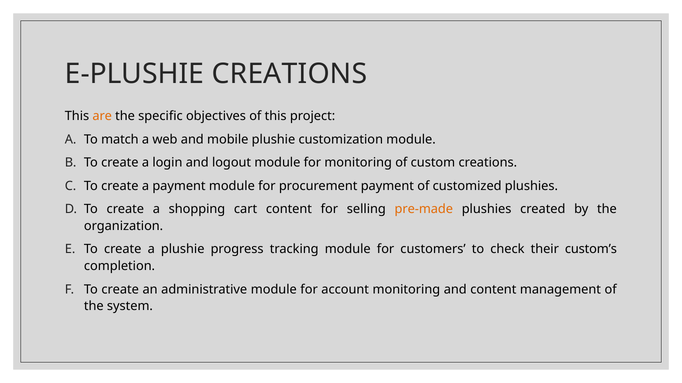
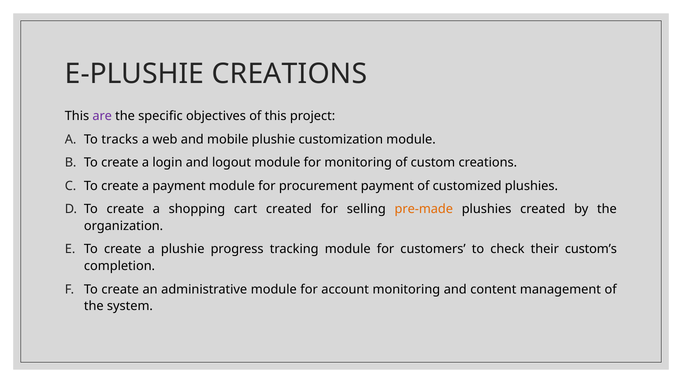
are colour: orange -> purple (102, 116)
match: match -> tracks (120, 140)
cart content: content -> created (289, 209)
